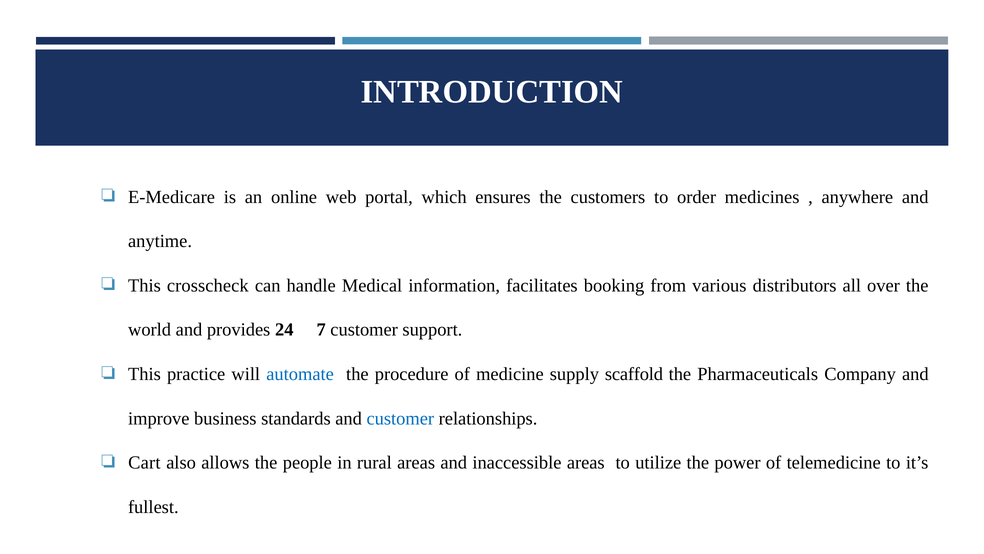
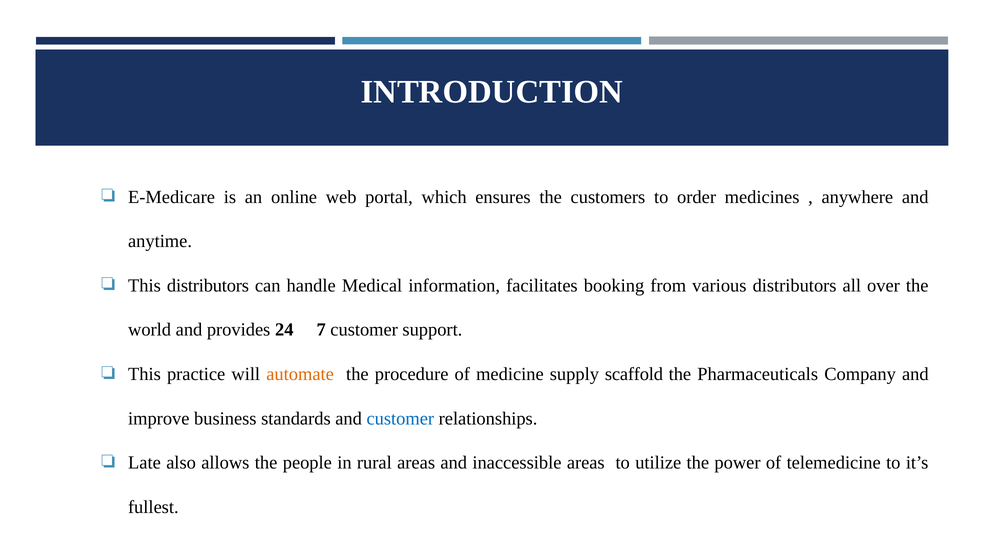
This crosscheck: crosscheck -> distributors (208, 285)
automate colour: blue -> orange (300, 374)
Cart: Cart -> Late (144, 462)
